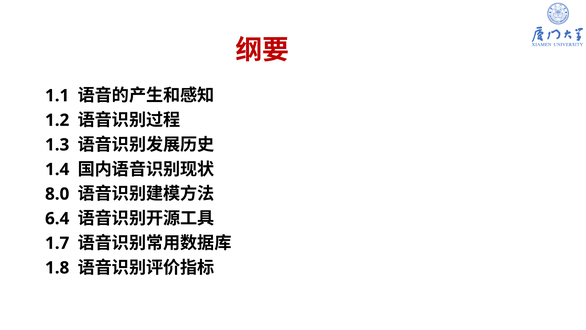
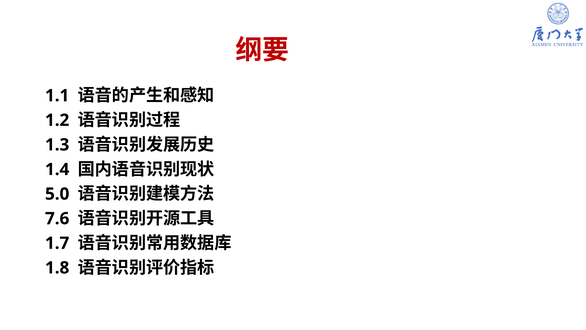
8.0: 8.0 -> 5.0 (57, 194)
6.4: 6.4 -> 7.6 (57, 218)
